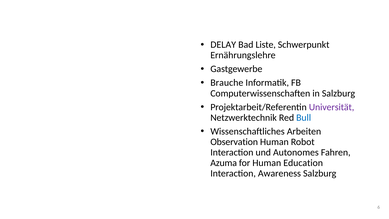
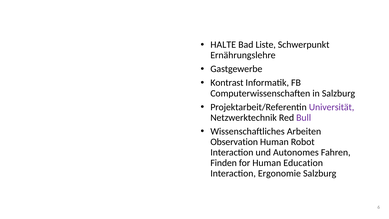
DELAY: DELAY -> HALTE (223, 45)
Brauche: Brauche -> Kontrast (227, 83)
Bull colour: blue -> purple (304, 117)
Azuma: Azuma -> Finden (224, 163)
Awareness: Awareness -> Ergonomie (279, 173)
